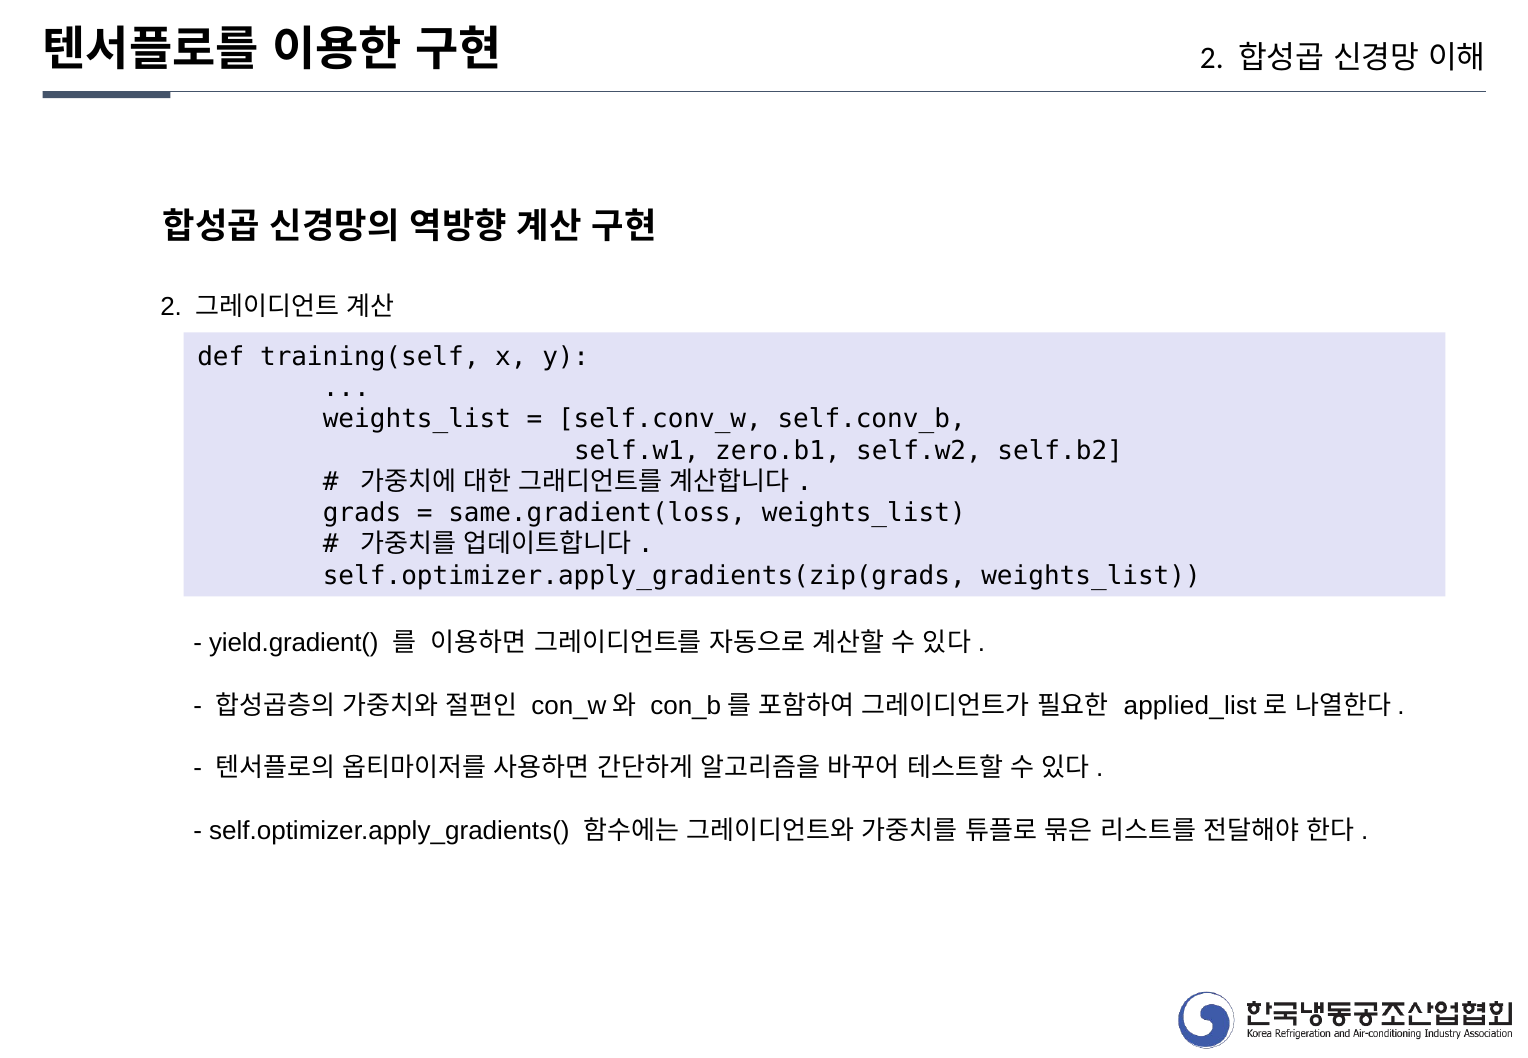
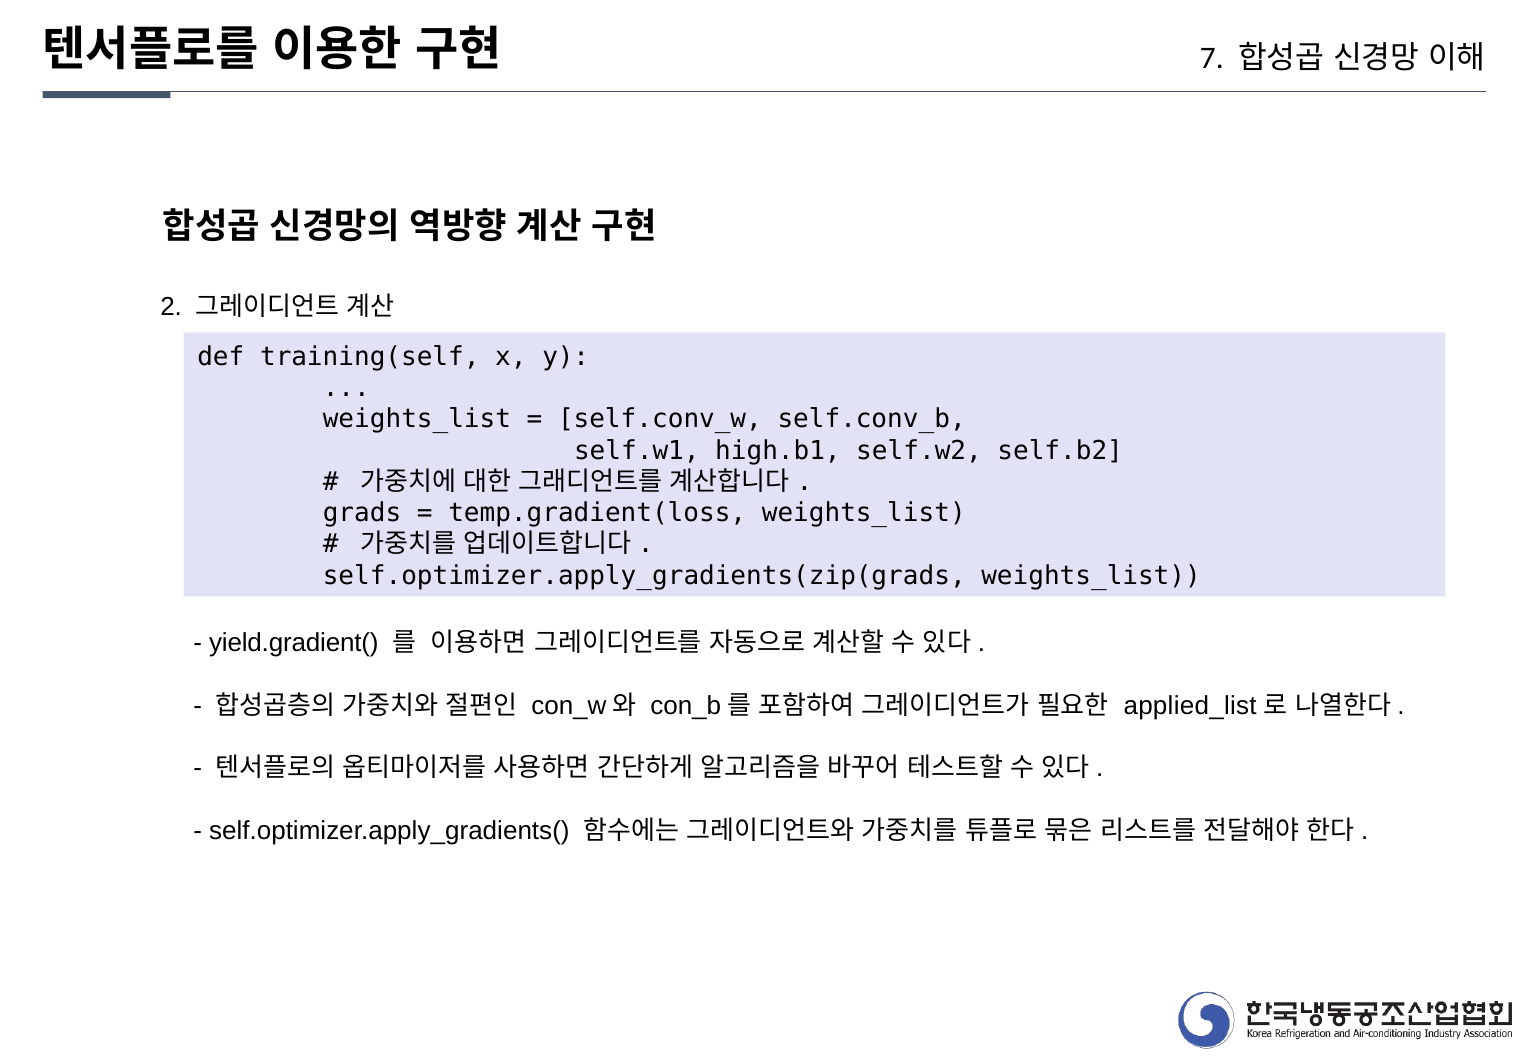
2: 2 -> 7 (1212, 58)
zero.b1: zero.b1 -> high.b1 (778, 450)
same.gradient(loss: same.gradient(loss -> temp.gradient(loss (597, 513)
